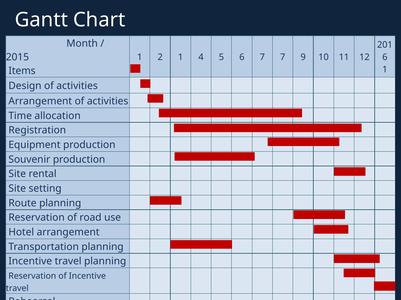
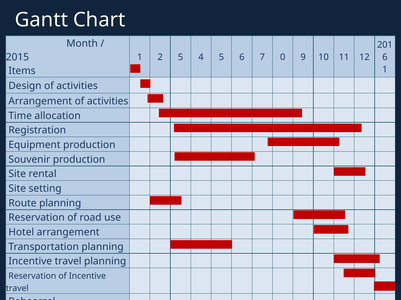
2 1: 1 -> 5 (181, 57)
7 7: 7 -> 0 (283, 57)
